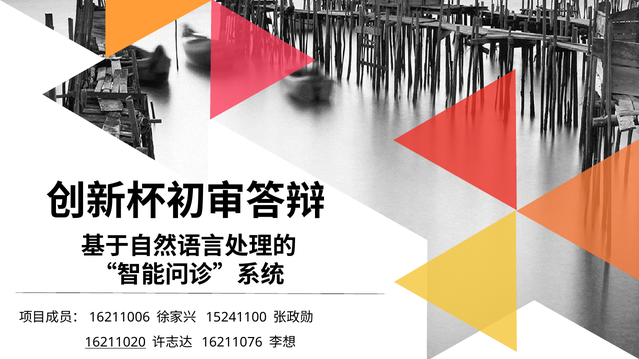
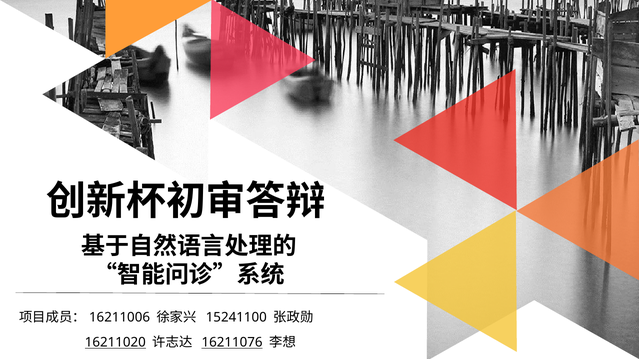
16211076 underline: none -> present (232, 343)
